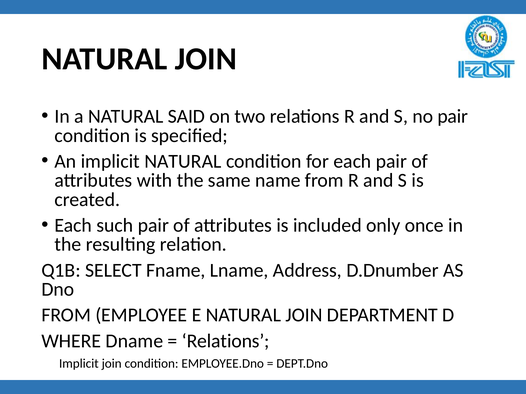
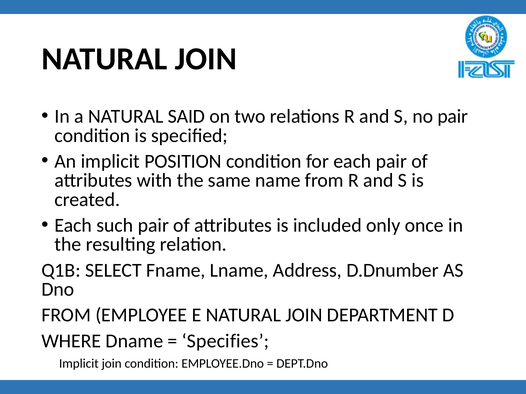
implicit NATURAL: NATURAL -> POSITION (183, 161)
Relations: Relations -> Specifies (226, 341)
